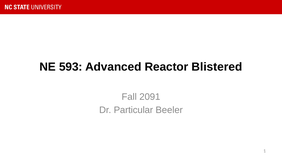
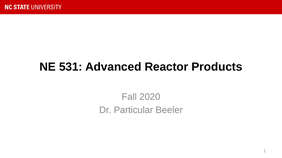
593: 593 -> 531 (71, 67)
Blistered: Blistered -> Products (217, 67)
2091: 2091 -> 2020 (150, 97)
